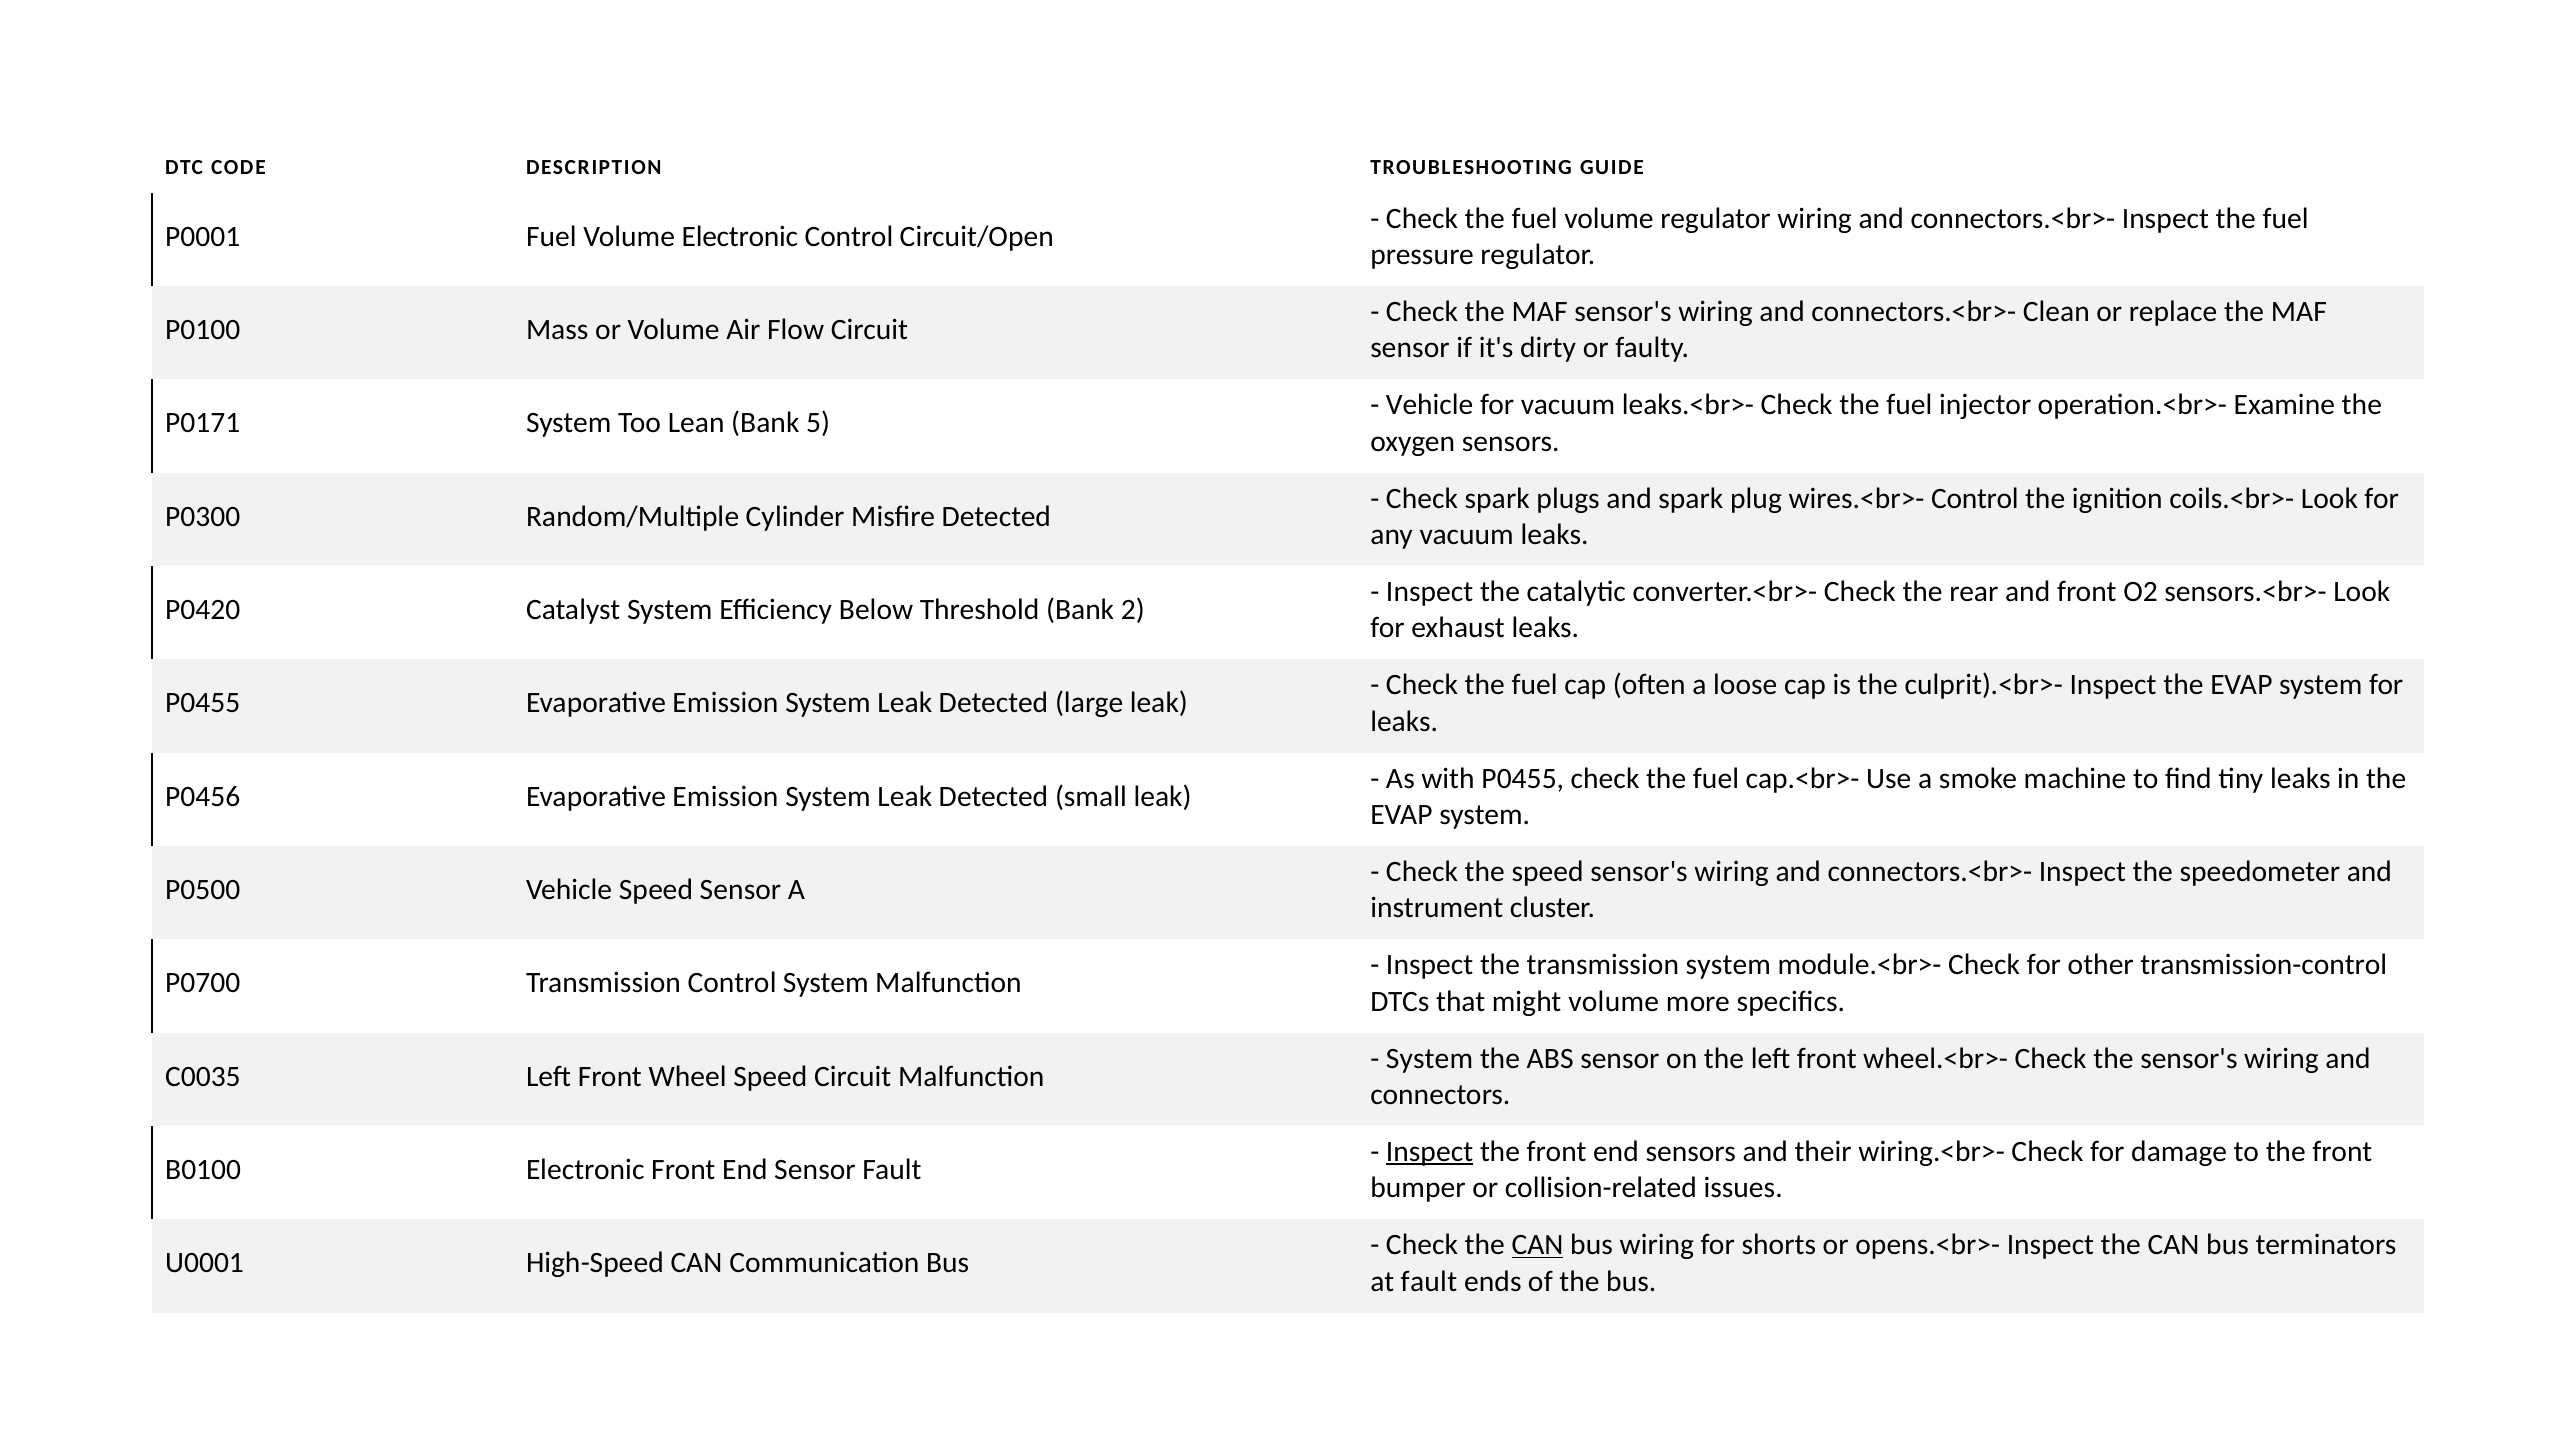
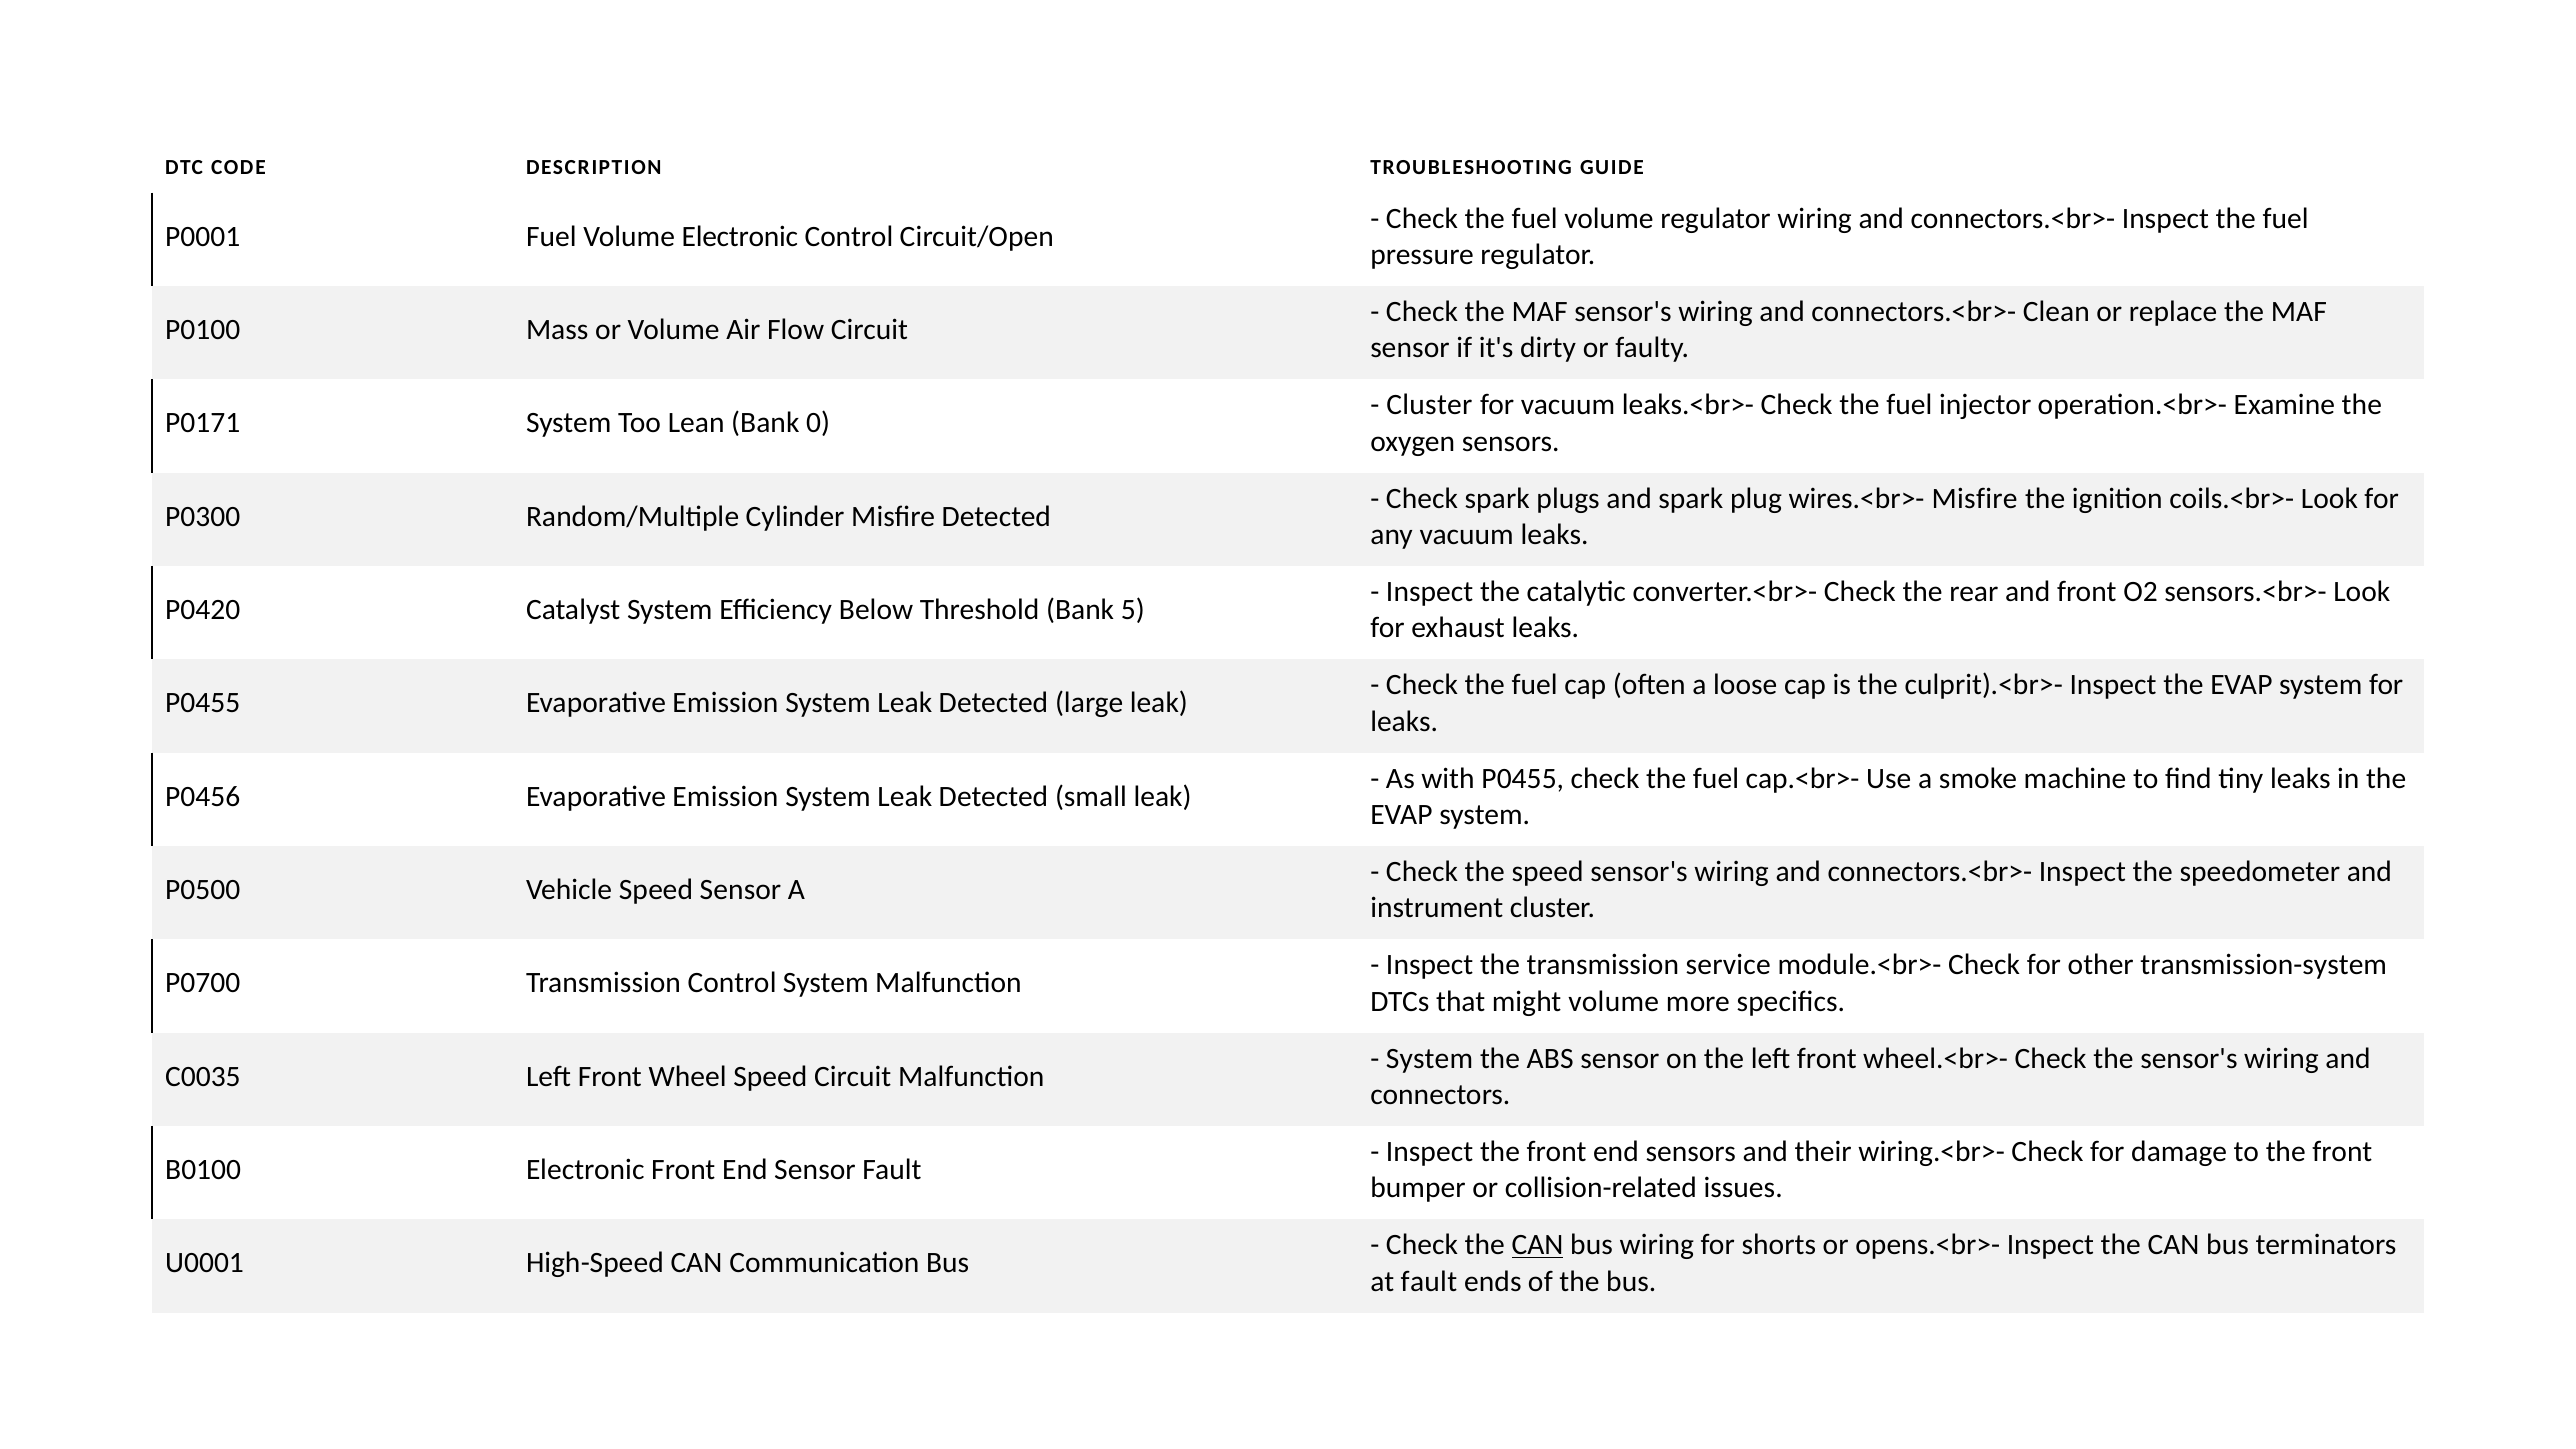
Vehicle: Vehicle -> Cluster (1429, 405)
5: 5 -> 0 (818, 423)
wires.<br>- Control: Control -> Misfire (1975, 498)
2: 2 -> 5 (1133, 610)
transmission system: system -> service (1728, 965)
transmission-control: transmission-control -> transmission-system (2264, 965)
Inspect underline: present -> none (1430, 1152)
